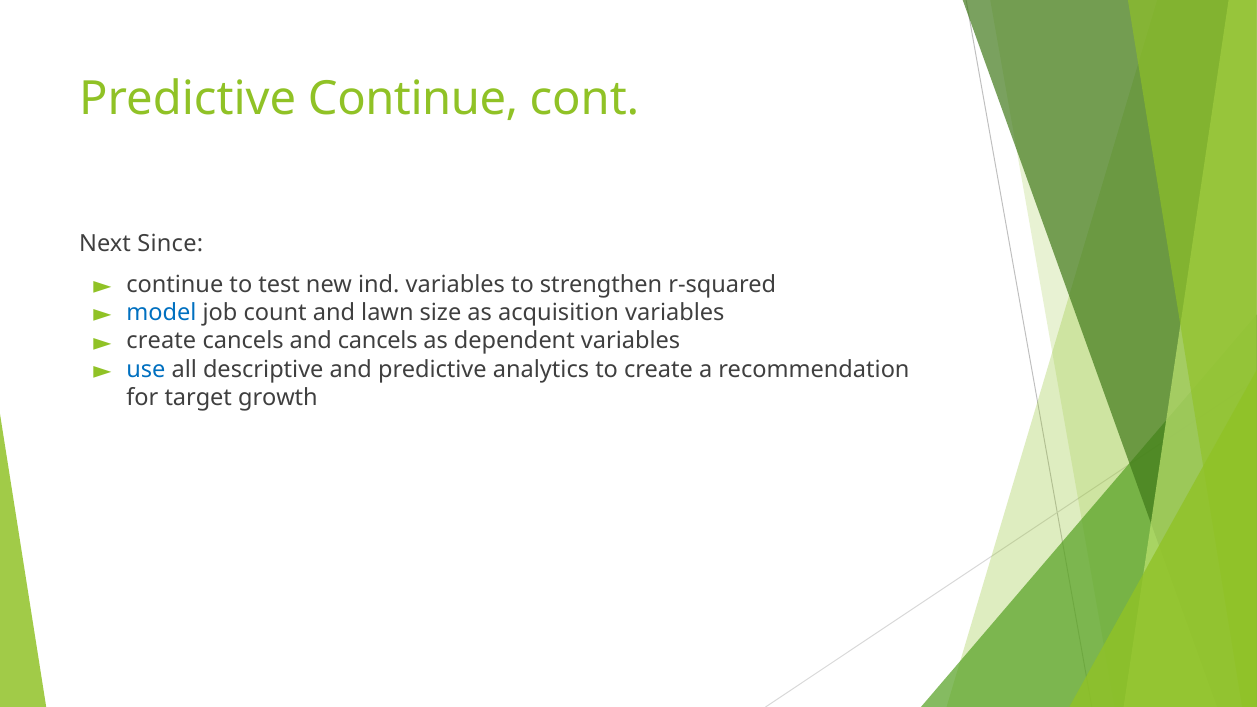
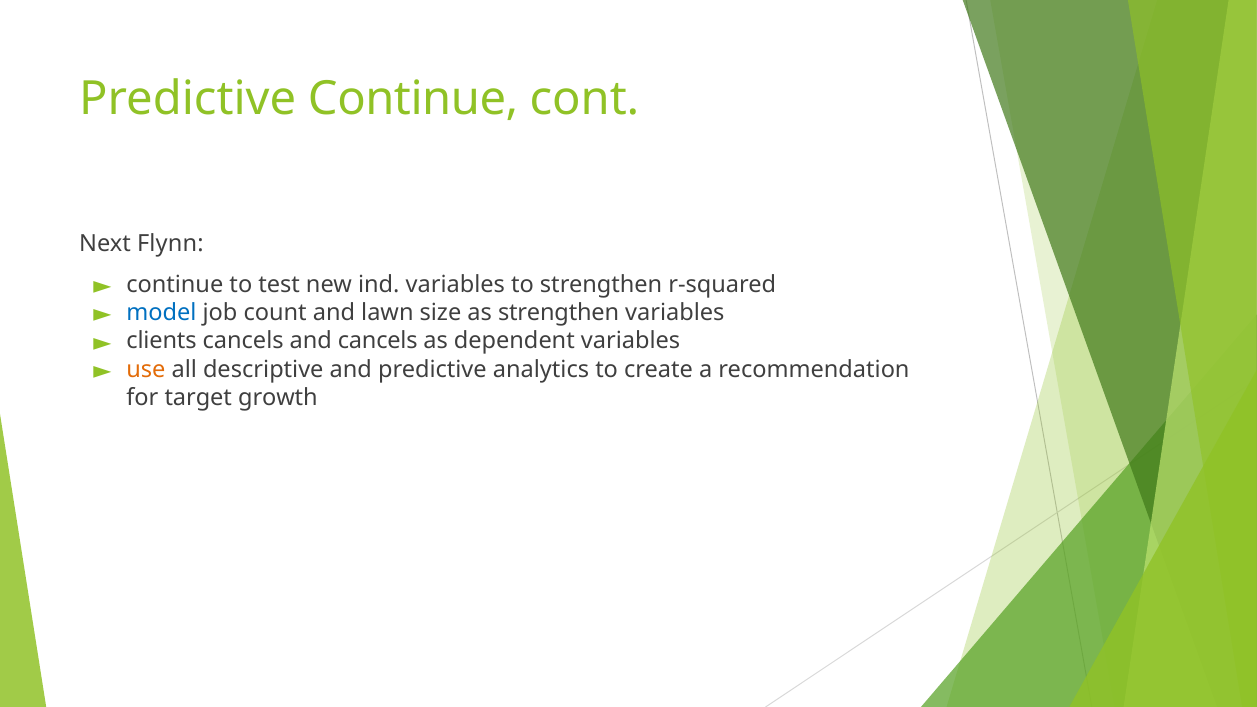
Since: Since -> Flynn (170, 243)
as acquisition: acquisition -> strengthen (559, 313)
create: create -> clients (161, 341)
use colour: blue -> orange (146, 370)
